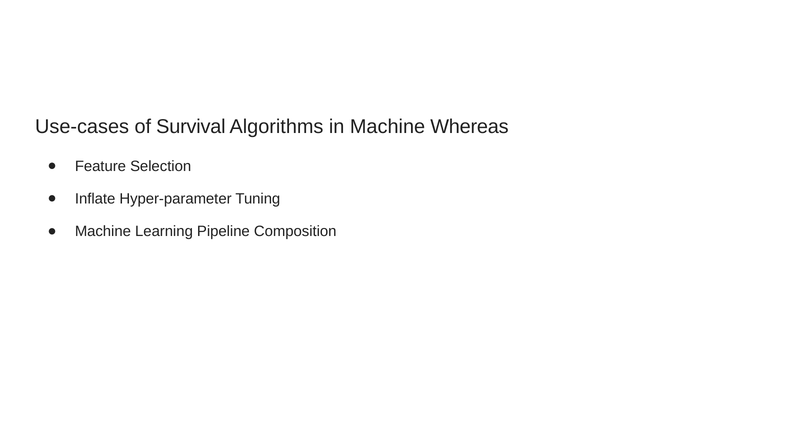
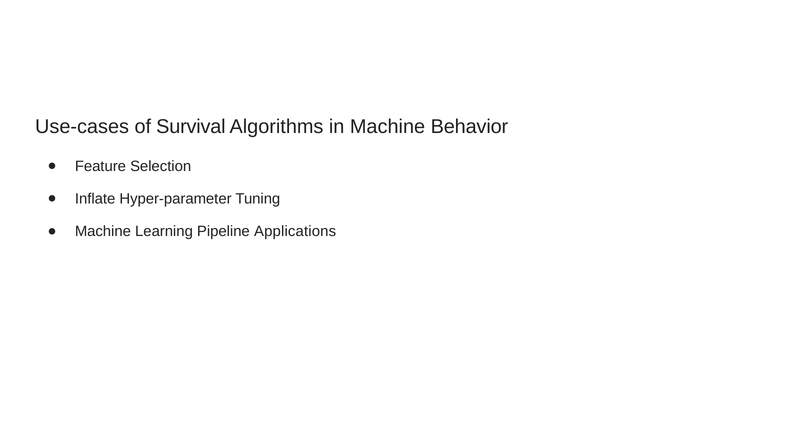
Whereas: Whereas -> Behavior (469, 126)
Composition: Composition -> Applications (295, 231)
